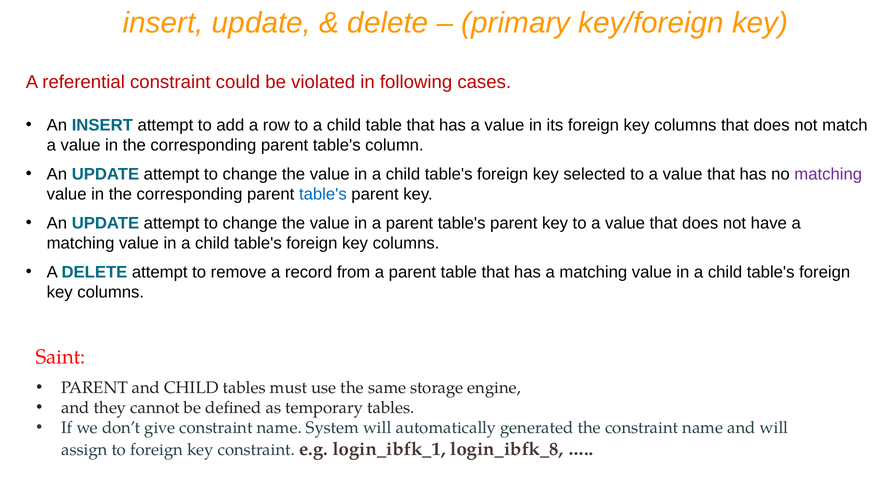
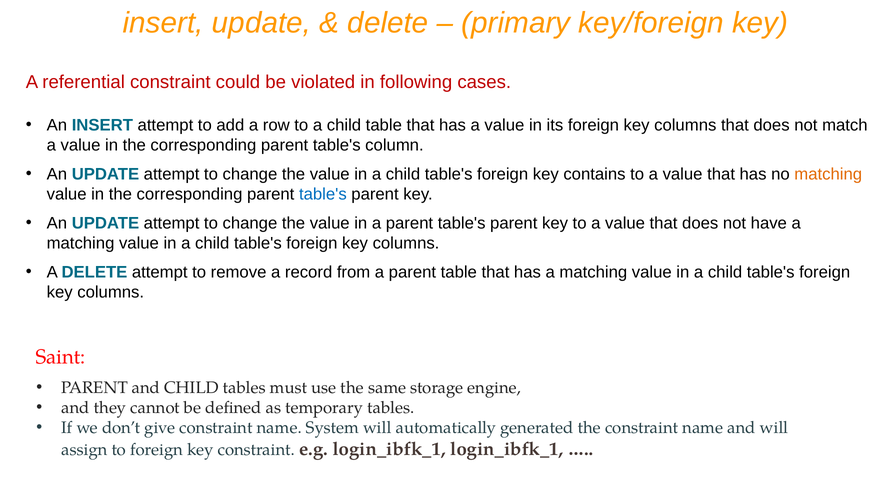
selected: selected -> contains (594, 174)
matching colour: purple -> orange (828, 174)
login_ibfk_1 login_ibfk_8: login_ibfk_8 -> login_ibfk_1 (507, 449)
